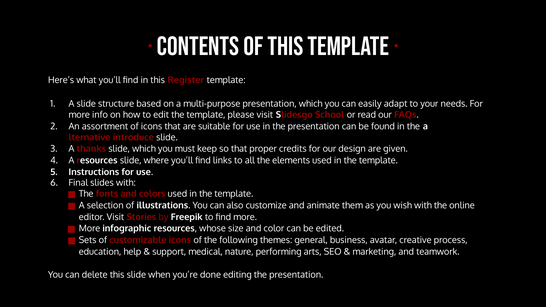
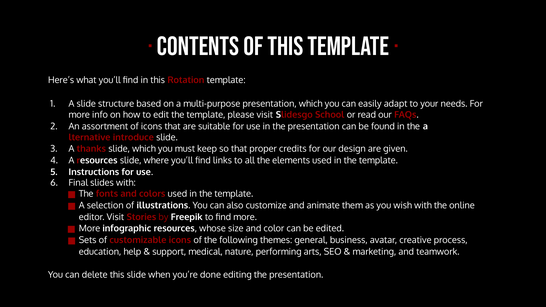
Register: Register -> Rotation (186, 80)
